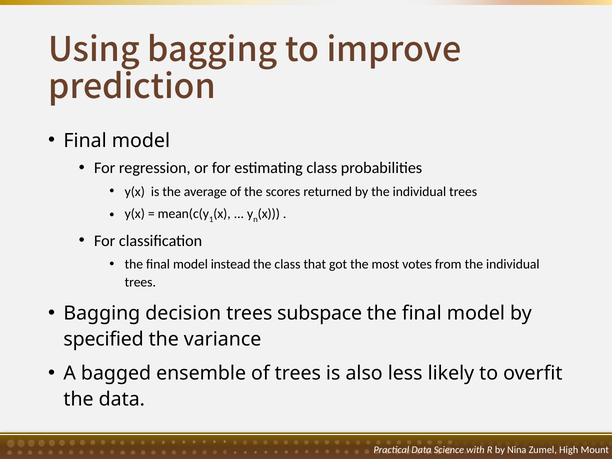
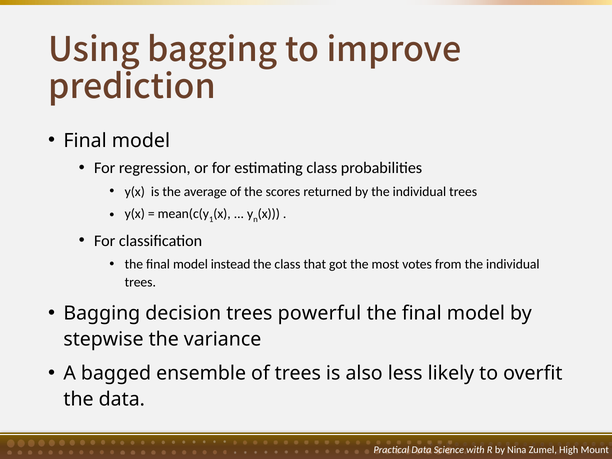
subspace: subspace -> powerful (319, 313)
specified: specified -> stepwise (104, 339)
